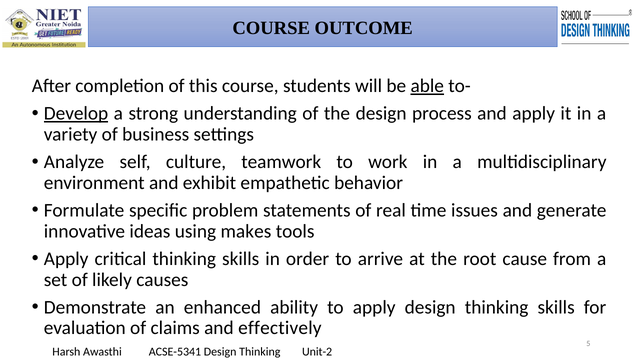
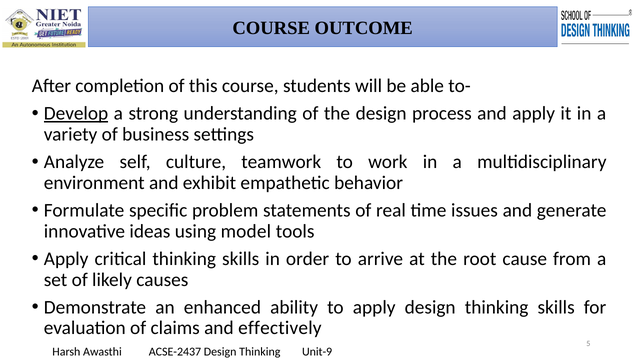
able underline: present -> none (427, 86)
makes: makes -> model (246, 231)
ACSE-5341: ACSE-5341 -> ACSE-2437 (175, 351)
Unit-2: Unit-2 -> Unit-9 (317, 351)
